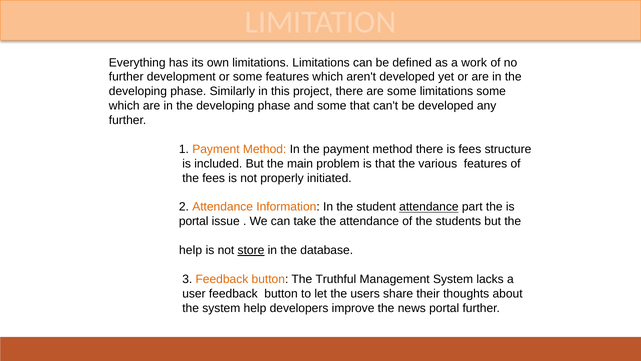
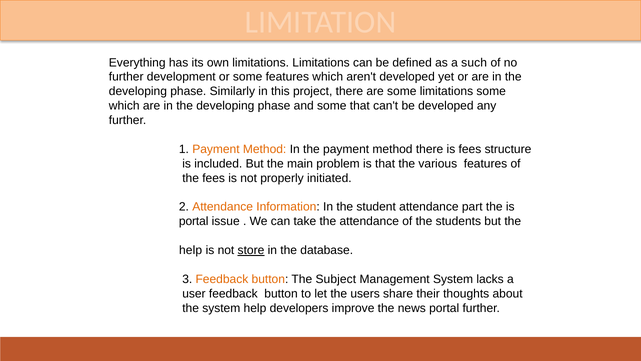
work: work -> such (474, 62)
attendance underline: present -> none (429, 207)
Truthful: Truthful -> Subject (336, 279)
